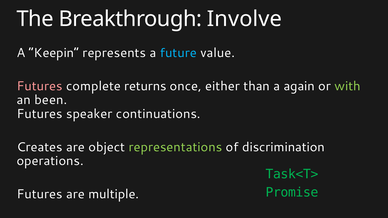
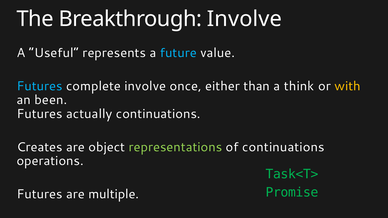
Keepin: Keepin -> Useful (54, 53)
Futures colour: pink -> light blue (40, 86)
complete returns: returns -> involve (145, 86)
again: again -> think (299, 86)
with colour: light green -> yellow (348, 86)
speaker: speaker -> actually (89, 114)
of discrimination: discrimination -> continuations (283, 147)
